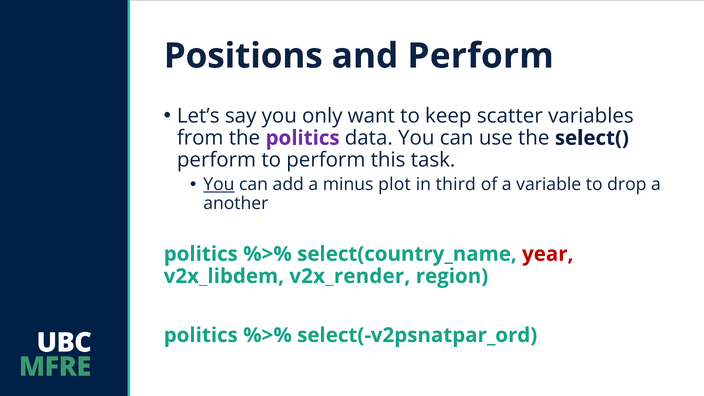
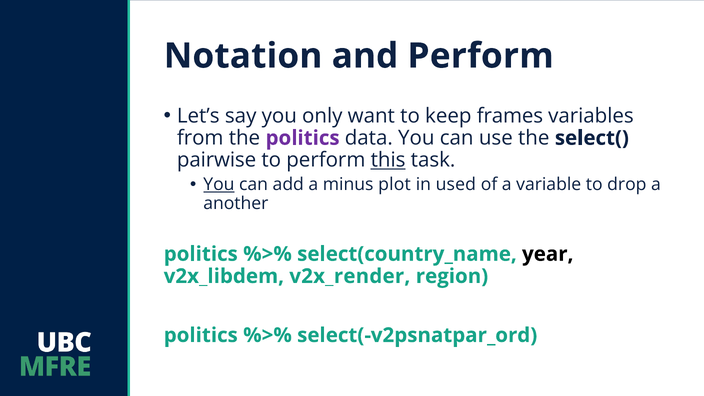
Positions: Positions -> Notation (243, 56)
scatter: scatter -> frames (510, 116)
perform: perform -> pairwise (217, 160)
this underline: none -> present (388, 160)
third: third -> used (456, 184)
year colour: red -> black (548, 254)
